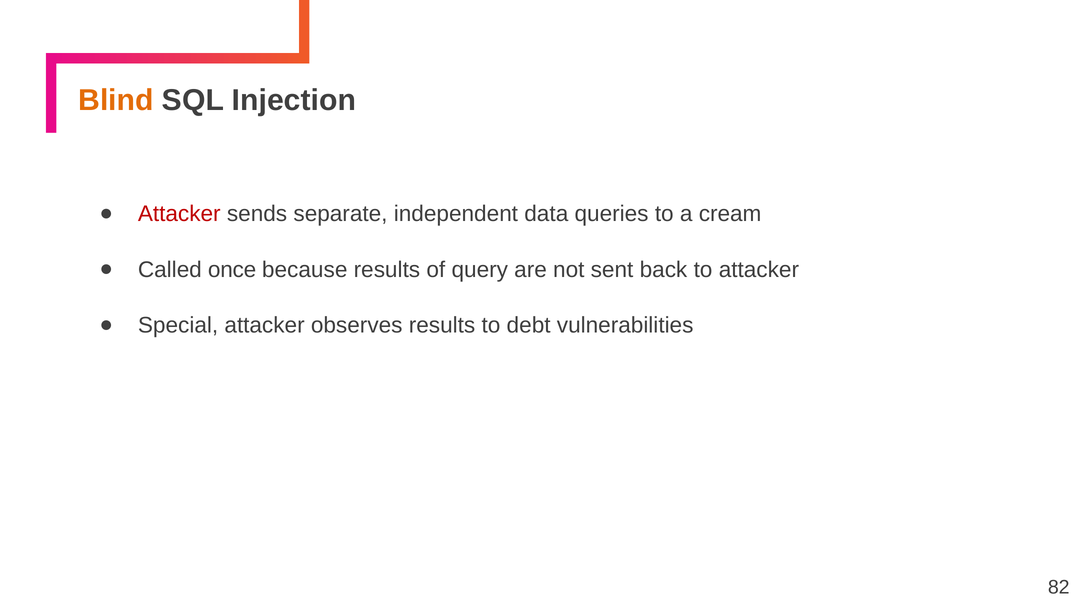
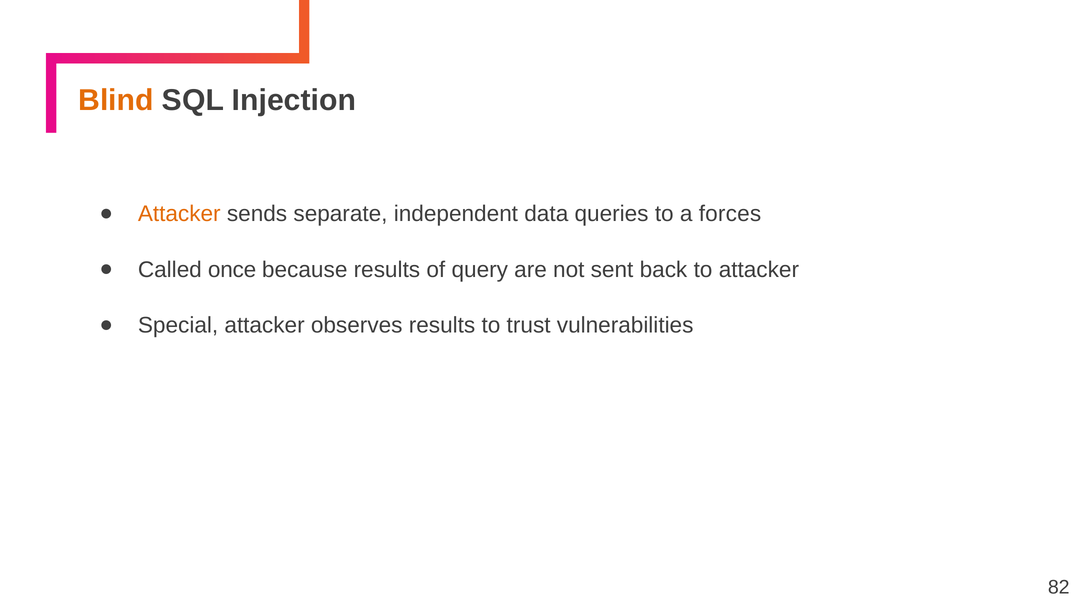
Attacker colour: red -> orange (179, 214)
cream: cream -> forces (730, 214)
debt: debt -> trust (529, 326)
